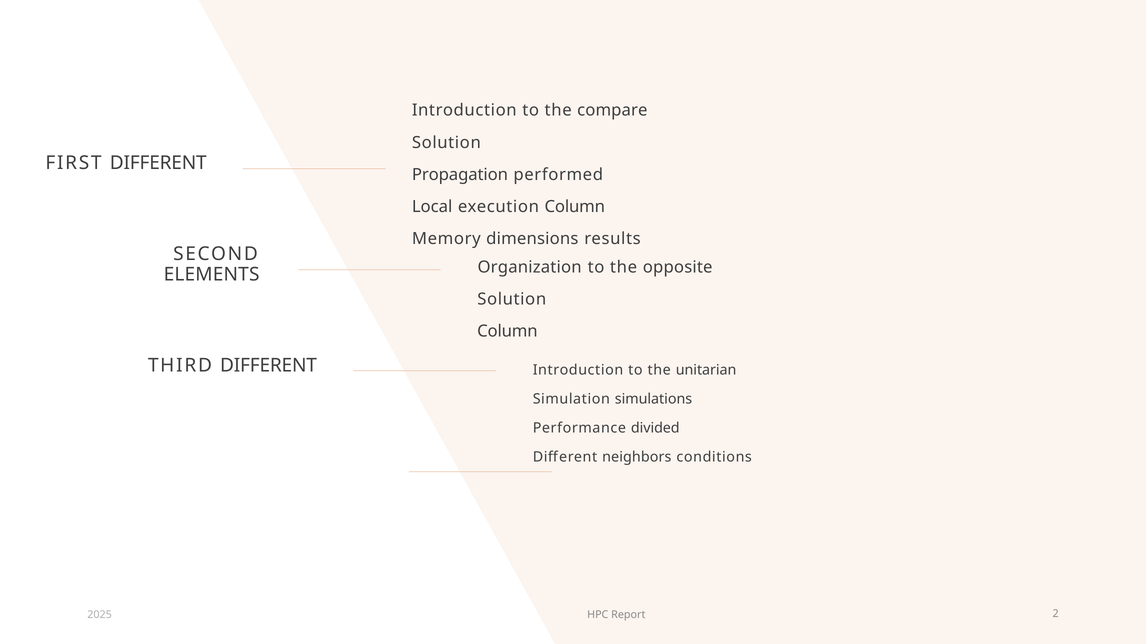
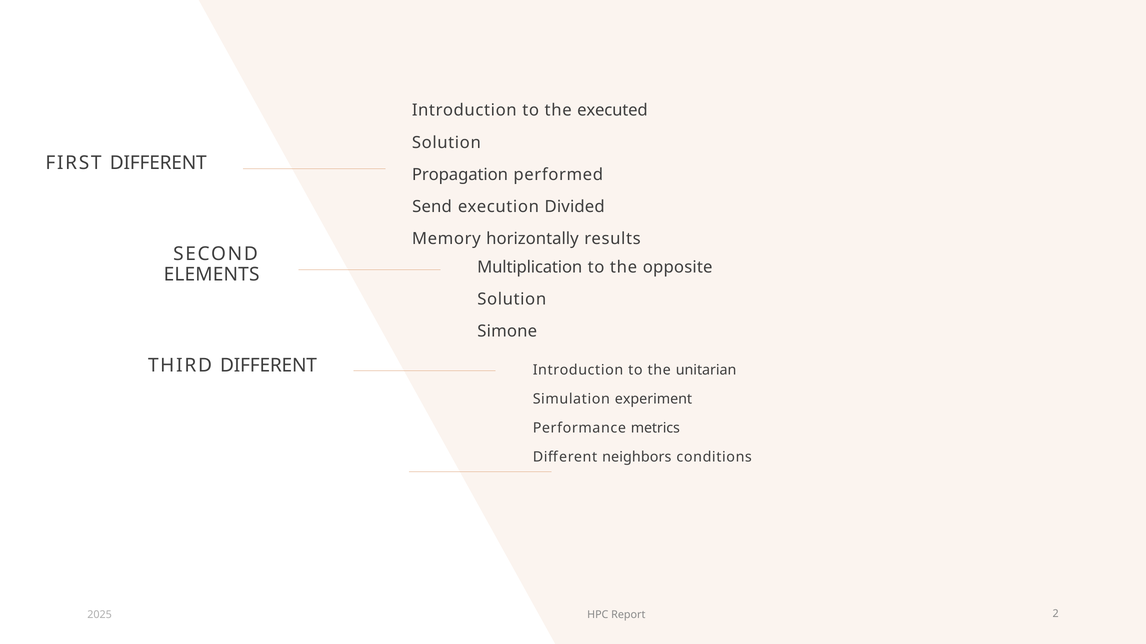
compare: compare -> executed (612, 111)
Local: Local -> Send (432, 207)
execution Column: Column -> Divided (575, 207)
dimensions: dimensions -> horizontally (532, 239)
Organization: Organization -> Multiplication (530, 268)
Column: Column -> Simone (507, 332)
simulations: simulations -> experiment (654, 399)
divided: divided -> metrics (655, 428)
